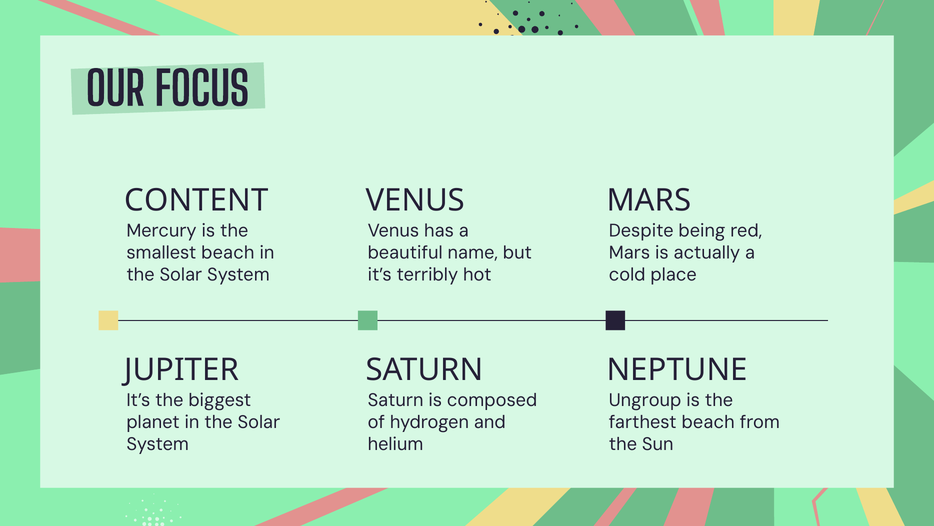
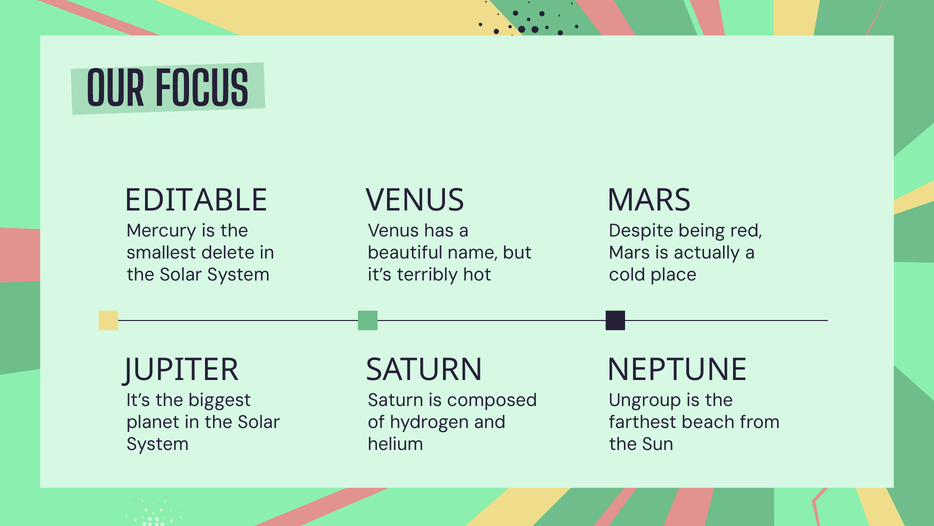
CONTENT: CONTENT -> EDITABLE (196, 200)
smallest beach: beach -> delete (228, 252)
